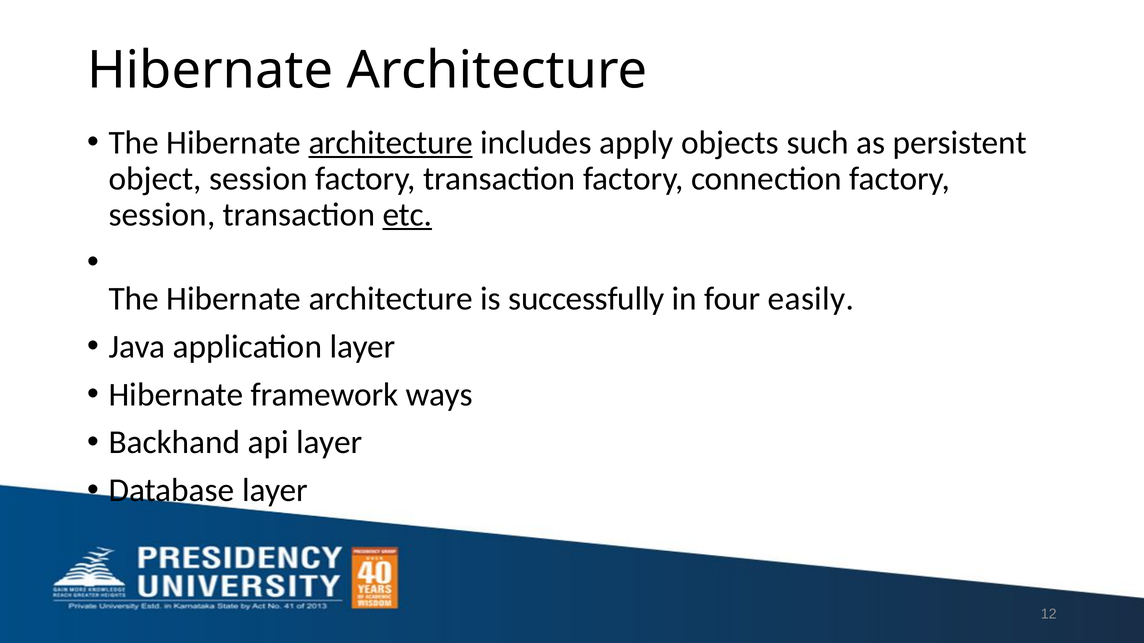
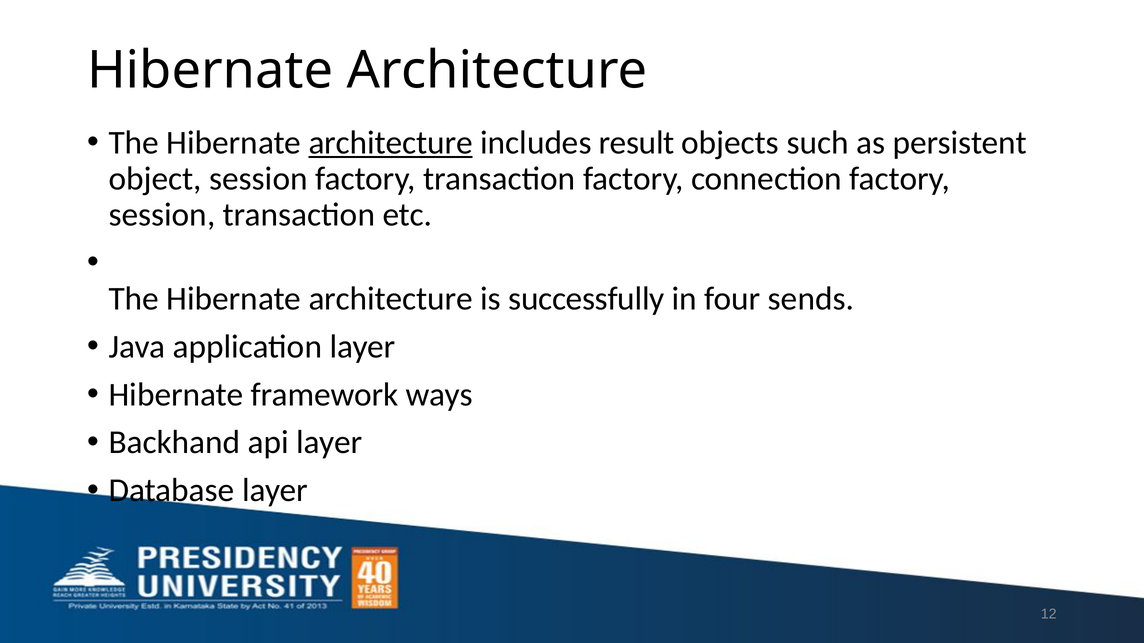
apply: apply -> result (637, 143)
etc underline: present -> none (407, 215)
easily: easily -> sends (811, 299)
